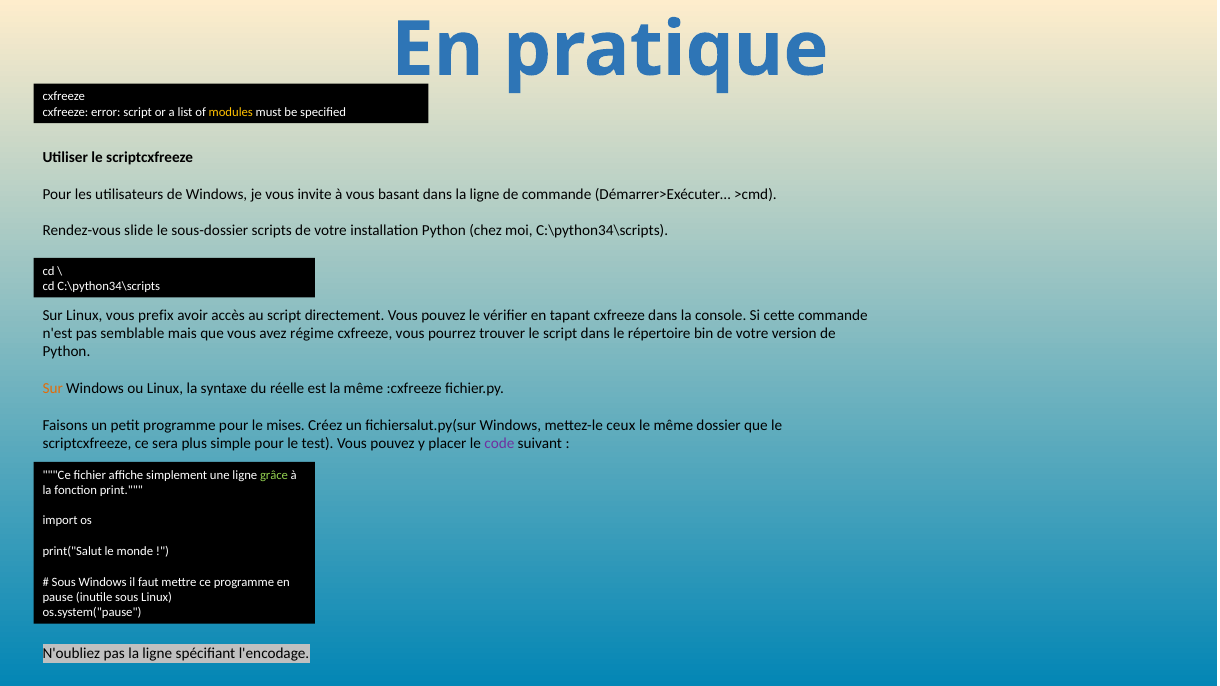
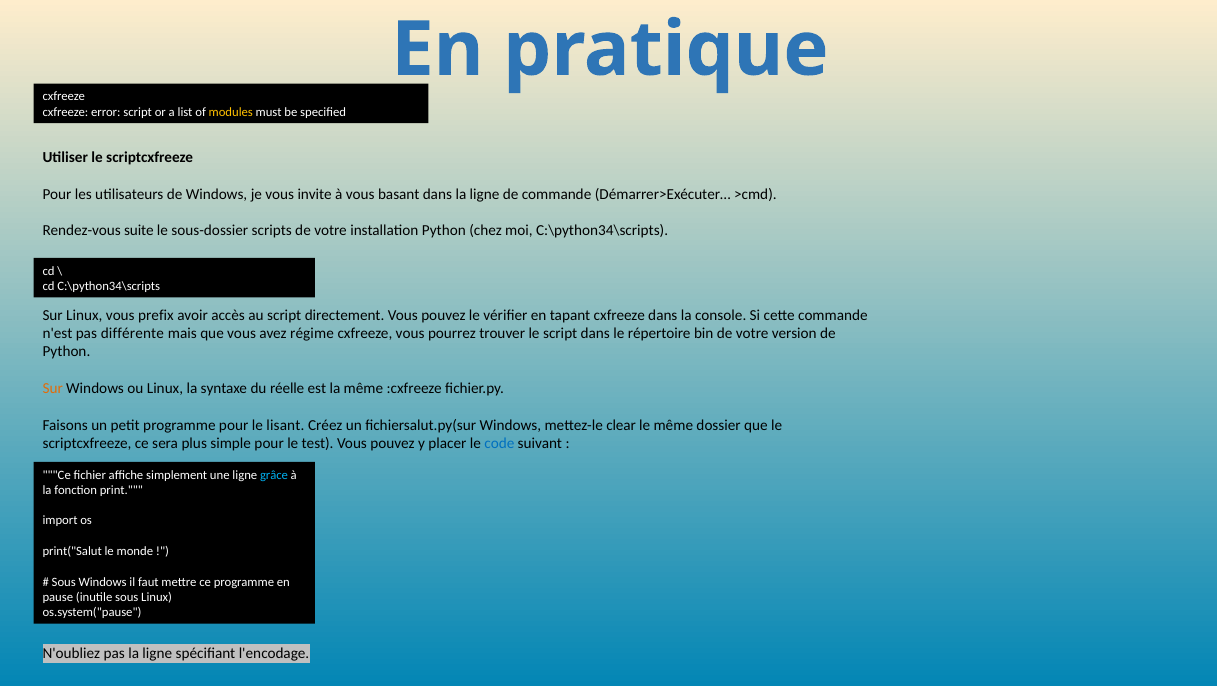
slide: slide -> suite (139, 231)
semblable: semblable -> différente (132, 334)
mises: mises -> lisant (285, 425)
ceux: ceux -> clear (621, 425)
code colour: purple -> blue (499, 444)
grâce colour: light green -> light blue (274, 475)
